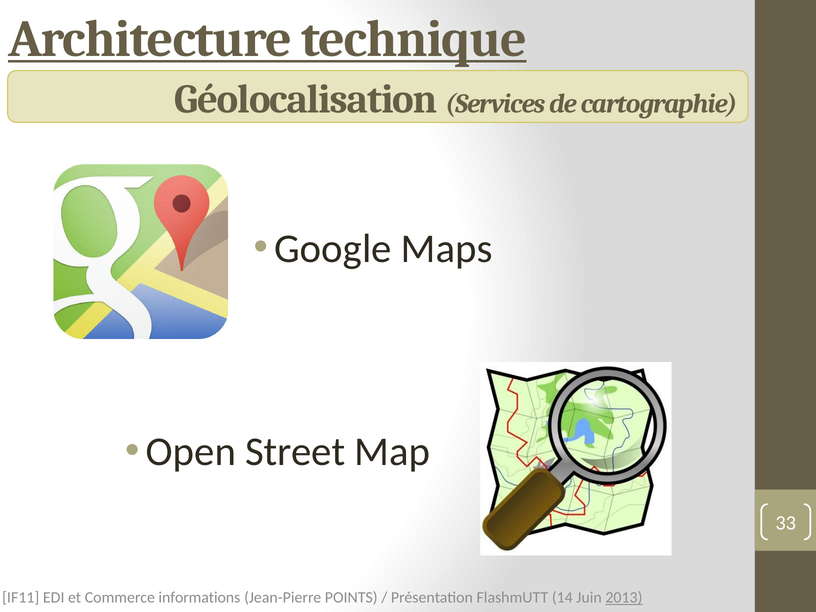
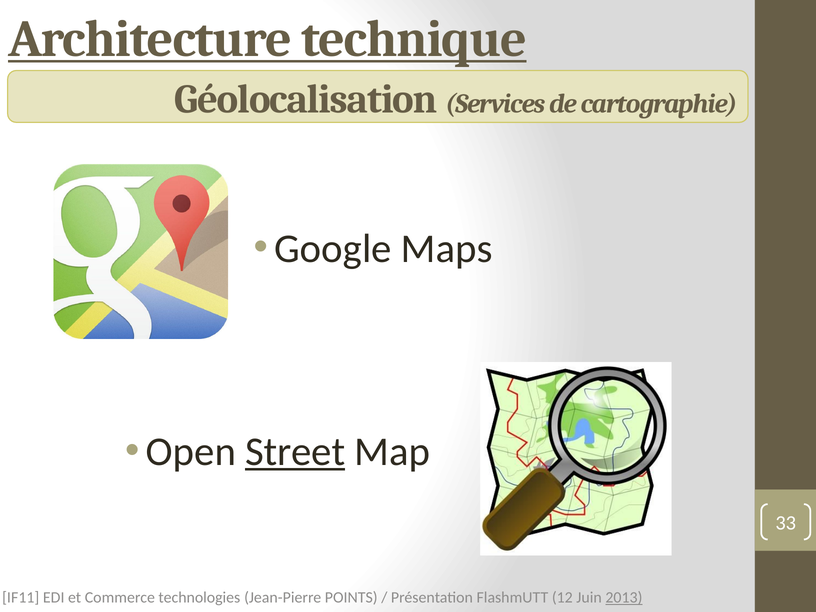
Street underline: none -> present (295, 452)
informations: informations -> technologies (199, 598)
14: 14 -> 12 (562, 598)
